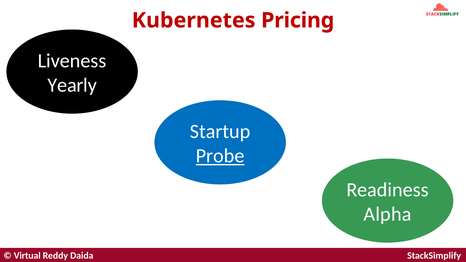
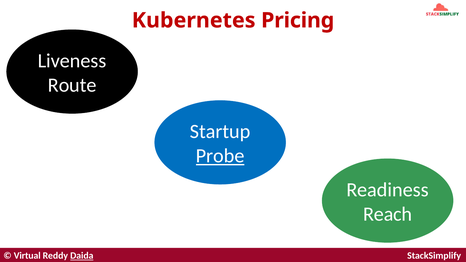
Yearly: Yearly -> Route (72, 85)
Alpha: Alpha -> Reach (388, 214)
Daida underline: none -> present (82, 256)
